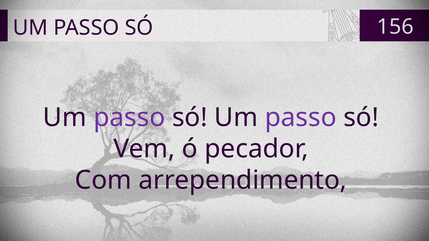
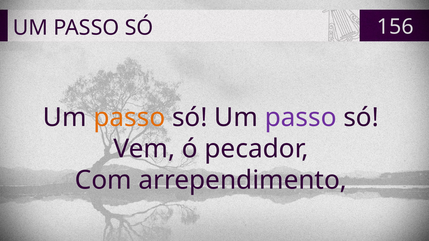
passo colour: purple -> orange (129, 118)
